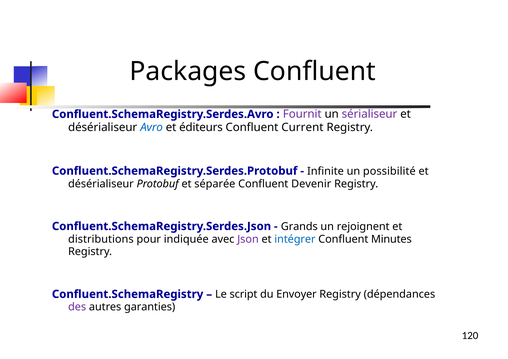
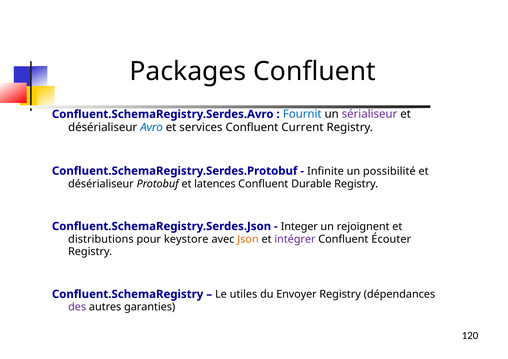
Fournit colour: purple -> blue (302, 114)
éditeurs: éditeurs -> services (201, 127)
séparée: séparée -> latences (215, 184)
Devenir: Devenir -> Durable (311, 184)
Grands: Grands -> Integer (299, 227)
indiquée: indiquée -> keystore (186, 239)
Json colour: purple -> orange (248, 239)
intégrer colour: blue -> purple (295, 239)
Minutes: Minutes -> Écouter (391, 239)
script: script -> utiles (243, 295)
